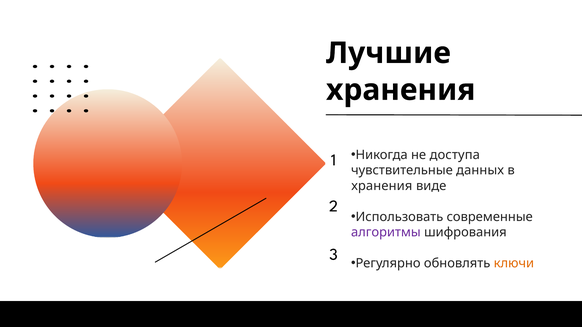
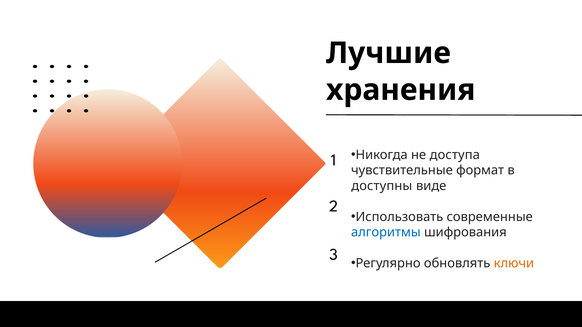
данных: данных -> формат (480, 171)
хранения: хранения -> доступны (382, 186)
алгоритмы colour: purple -> blue (386, 233)
